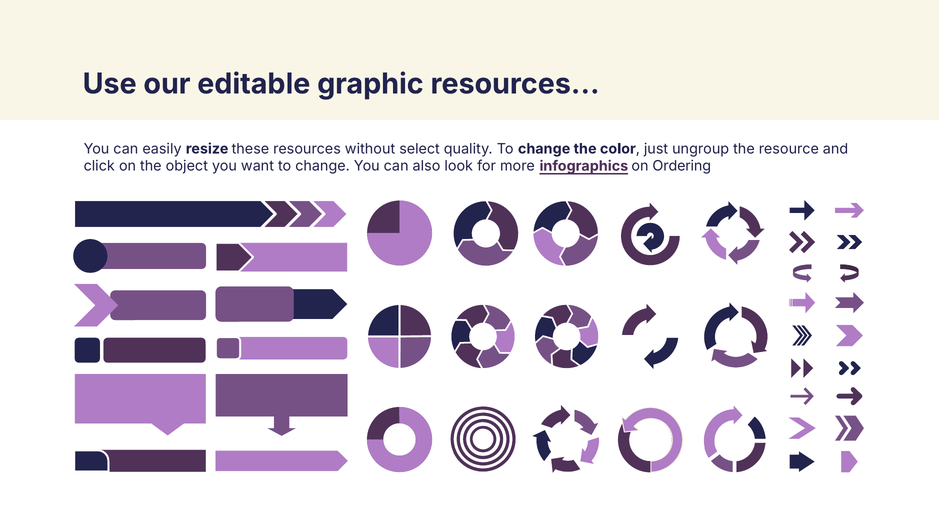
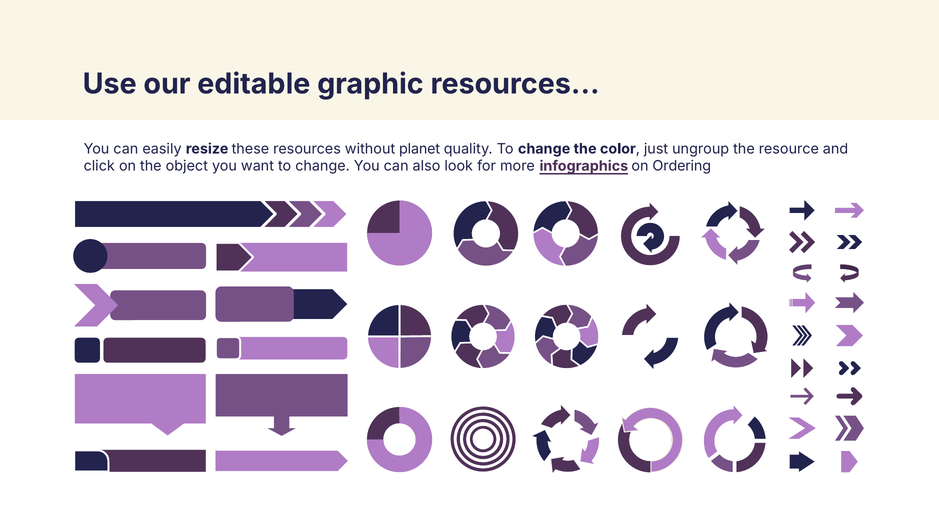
select: select -> planet (420, 149)
